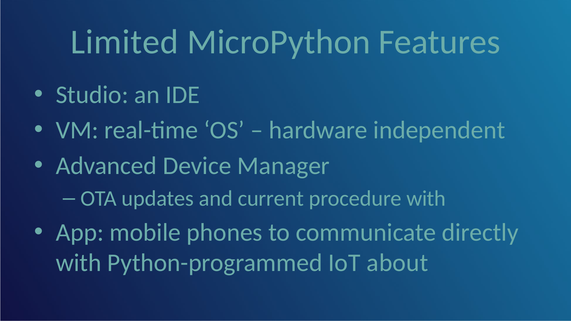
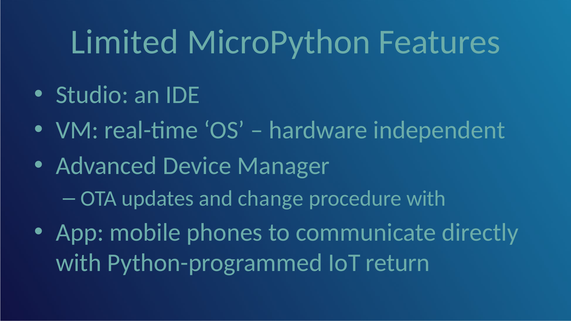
current: current -> change (271, 199)
about: about -> return (398, 263)
